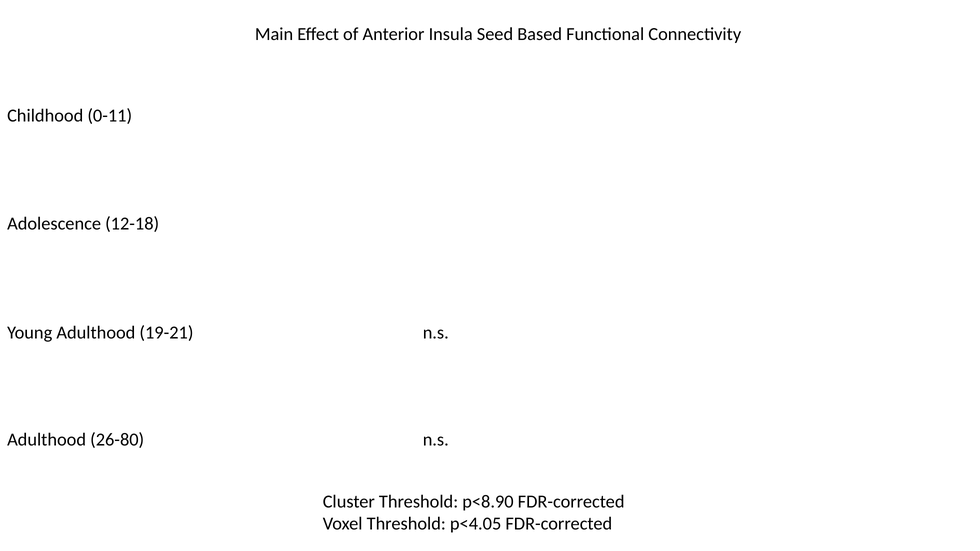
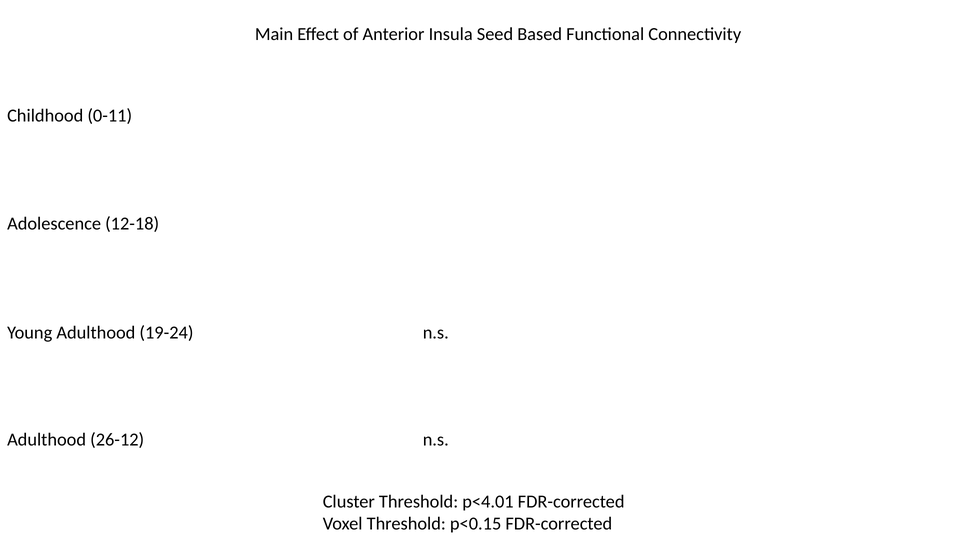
19-21: 19-21 -> 19-24 (166, 333)
26-80: 26-80 -> 26-12 (117, 440)
p<8.90: p<8.90 -> p<4.01 (488, 502)
p<4.05: p<4.05 -> p<0.15 (476, 524)
